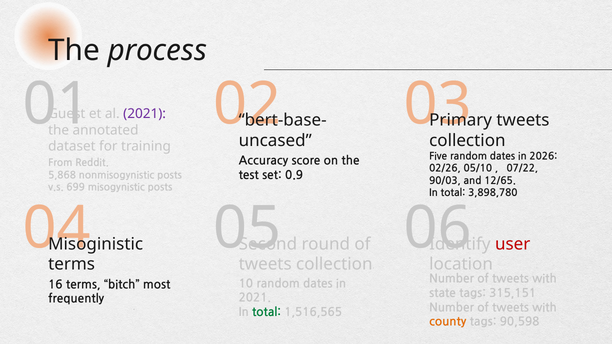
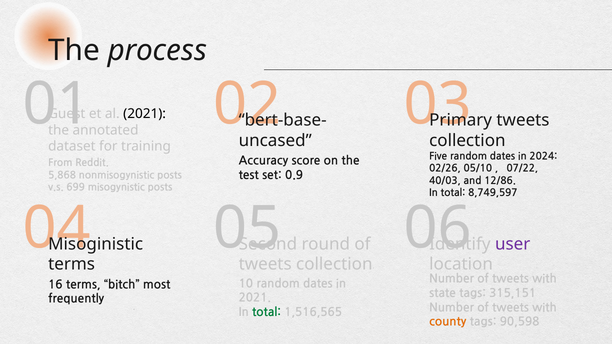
2021 colour: purple -> black (145, 114)
2026: 2026 -> 2024 (543, 156)
90/03: 90/03 -> 40/03 (445, 181)
12/65: 12/65 -> 12/86 (500, 181)
3,898,780: 3,898,780 -> 8,749,597 (493, 193)
user colour: red -> purple (513, 244)
